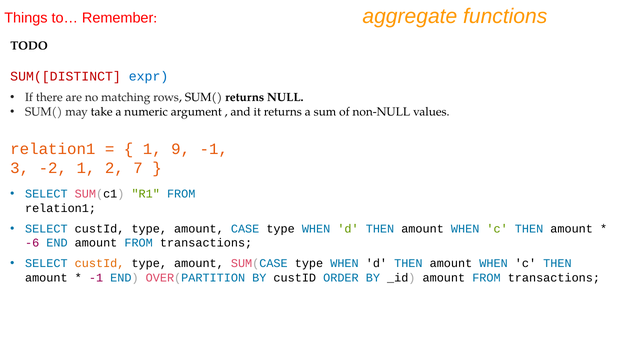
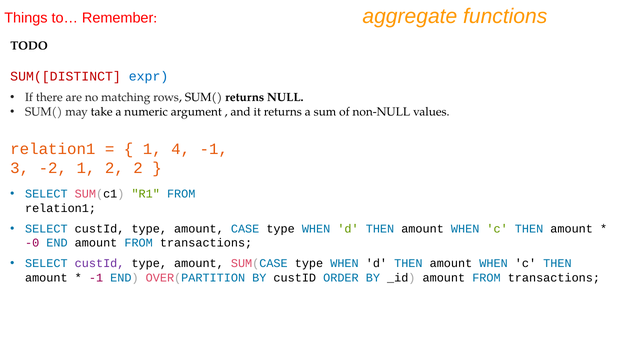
9: 9 -> 4 (181, 149)
2 7: 7 -> 2 (138, 168)
-6: -6 -> -0 (32, 243)
custId colour: orange -> purple (100, 263)
